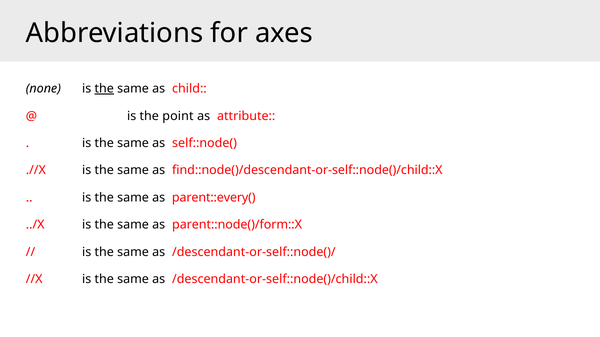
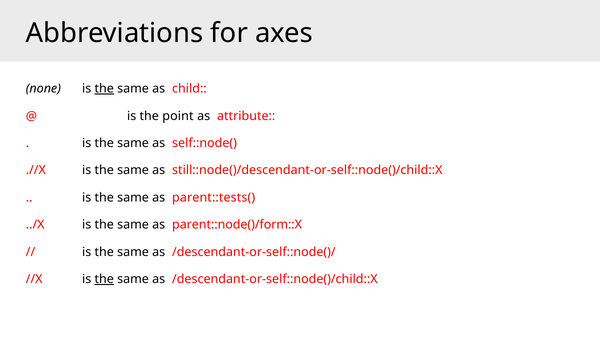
find::node()/descendant-or-self::node()/child::X: find::node()/descendant-or-self::node()/child::X -> still::node()/descendant-or-self::node()/child::X (307, 171)
parent::every(: parent::every( -> parent::tests( (214, 198)
the underline: none -> present (104, 280)
